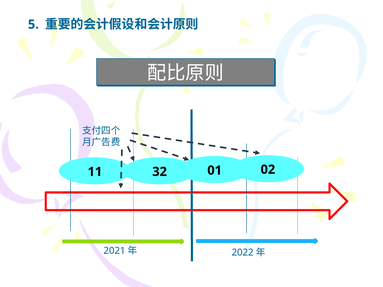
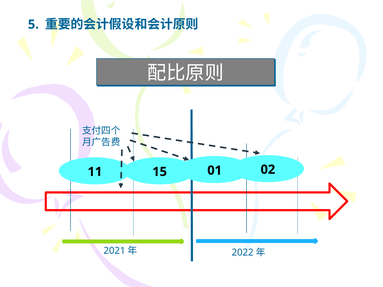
32: 32 -> 15 (160, 172)
